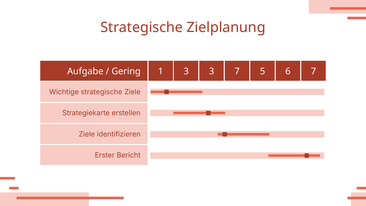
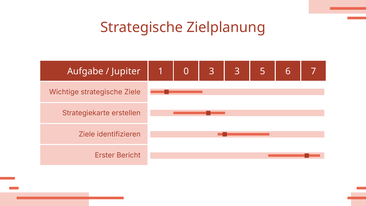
Gering: Gering -> Jupiter (126, 71)
1 3: 3 -> 0 (186, 71)
3 7: 7 -> 3 (237, 71)
